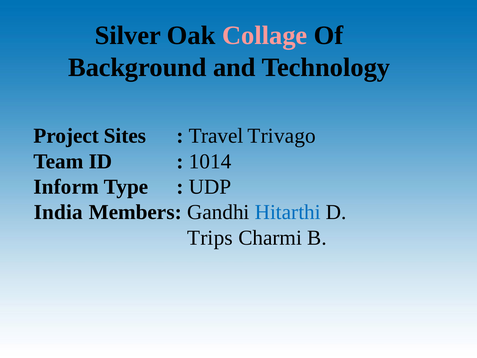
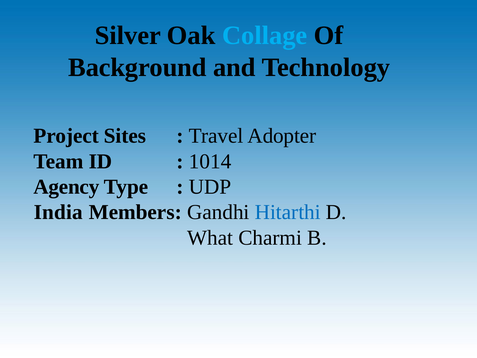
Collage colour: pink -> light blue (265, 35)
Trivago: Trivago -> Adopter (282, 136)
Inform: Inform -> Agency (66, 187)
Trips: Trips -> What (210, 238)
